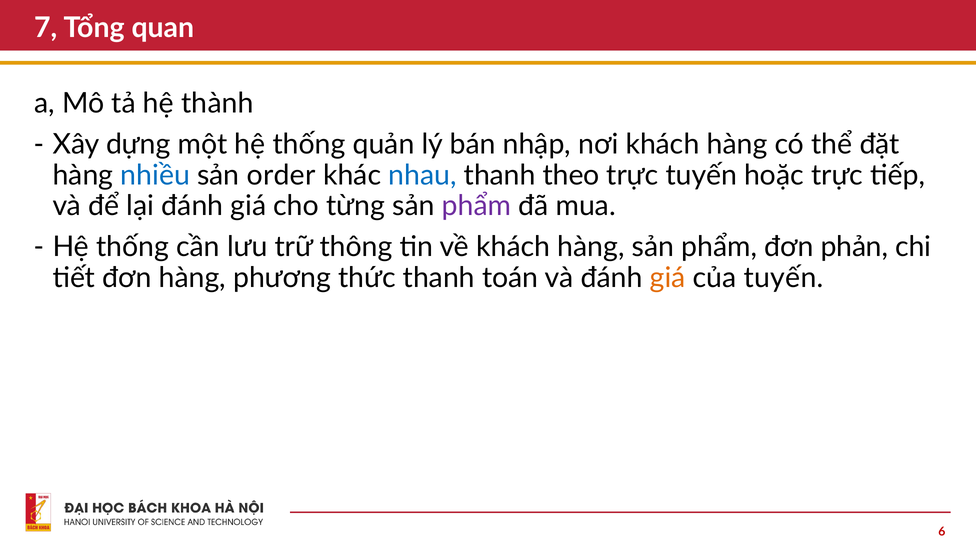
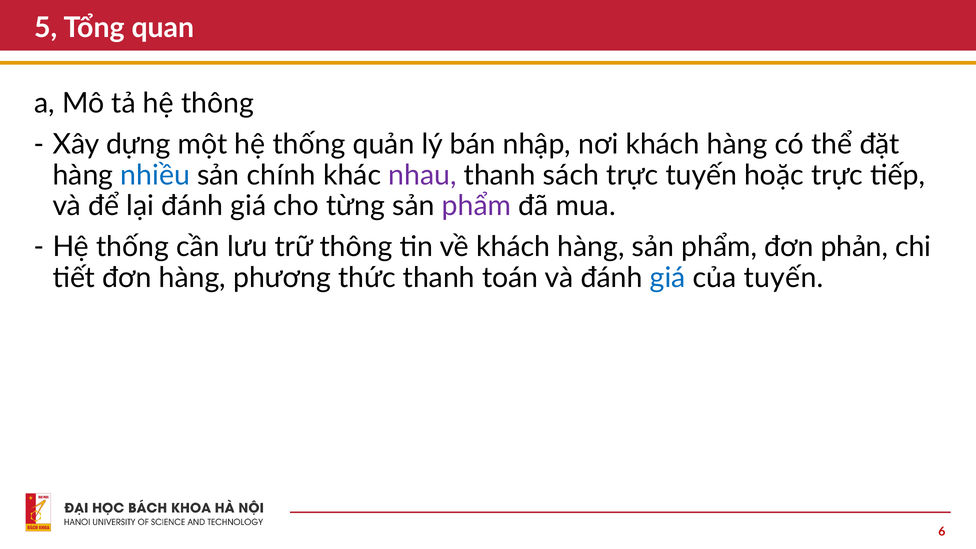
7: 7 -> 5 (46, 28)
hệ thành: thành -> thông (218, 104)
order: order -> chính (281, 175)
nhau colour: blue -> purple (423, 175)
theo: theo -> sách (571, 175)
giá colour: orange -> blue (668, 278)
